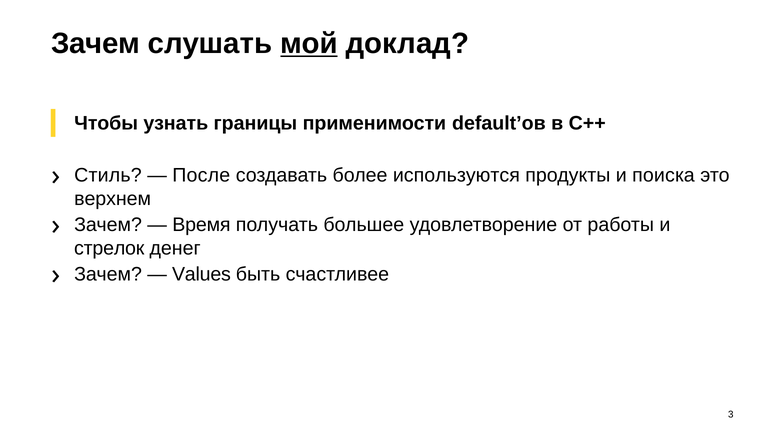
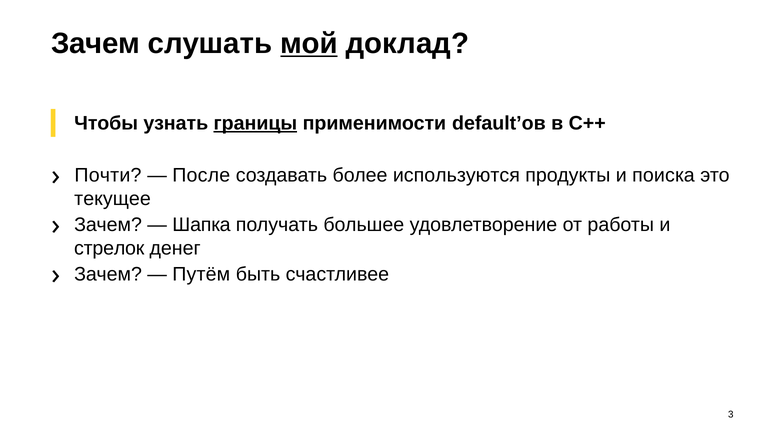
границы underline: none -> present (255, 123)
Стиль: Стиль -> Почти (108, 175)
верхнем: верхнем -> текущее (113, 199)
Время: Время -> Шапка (201, 225)
Values: Values -> Путём (201, 274)
